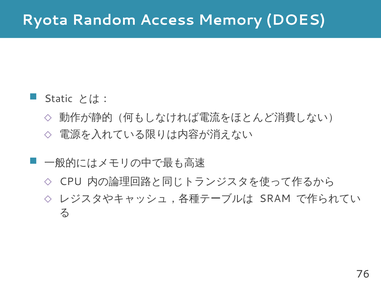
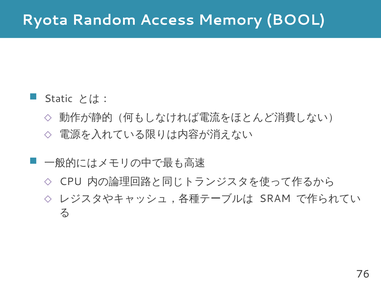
DOES: DOES -> BOOL (296, 20)
